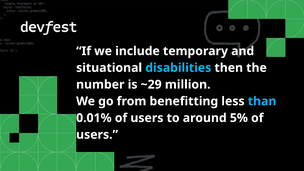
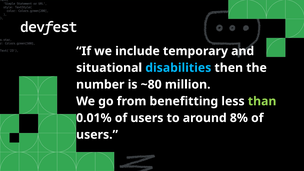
~29: ~29 -> ~80 (151, 85)
than colour: light blue -> light green (262, 101)
5%: 5% -> 8% (239, 118)
